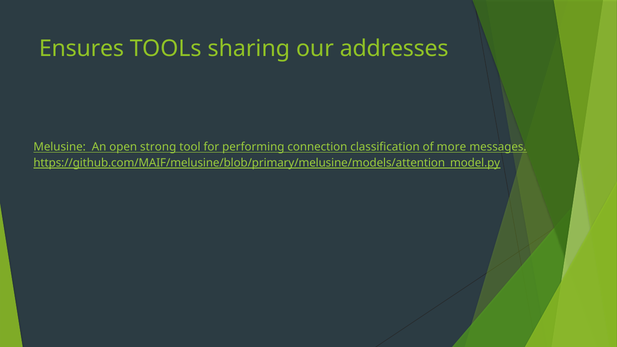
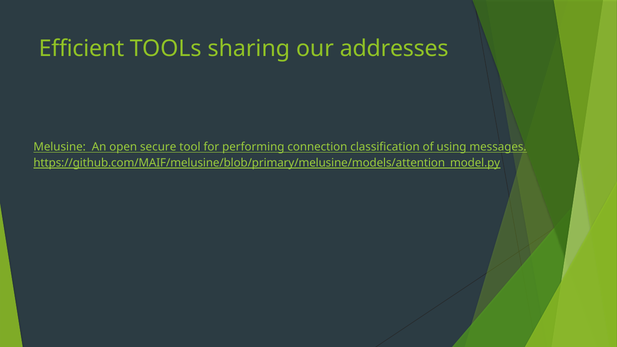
Ensures: Ensures -> Efficient (81, 49)
strong: strong -> secure (158, 147)
more: more -> using (452, 147)
